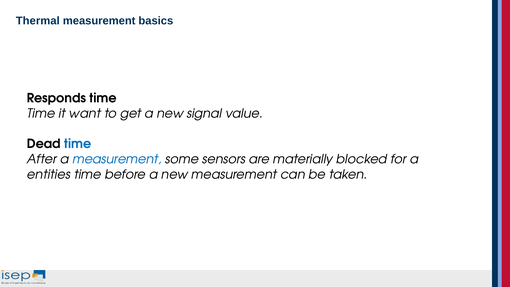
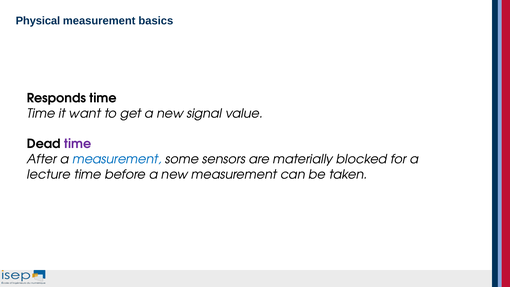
Thermal: Thermal -> Physical (38, 21)
time colour: blue -> purple (78, 144)
entities: entities -> lecture (49, 175)
